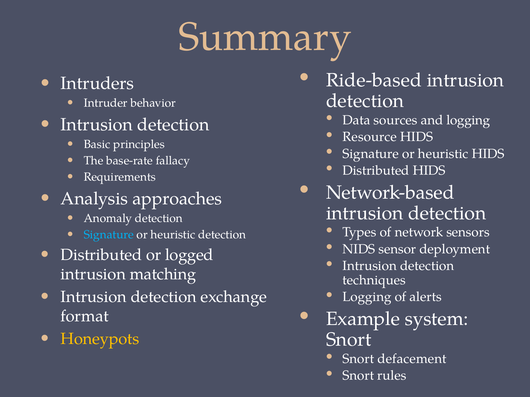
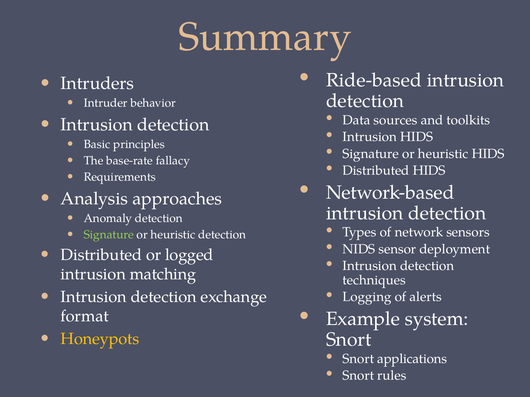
and logging: logging -> toolkits (468, 120)
Resource: Resource -> Intrusion (370, 137)
Signature colour: light blue -> light green (109, 235)
defacement: defacement -> applications (412, 359)
